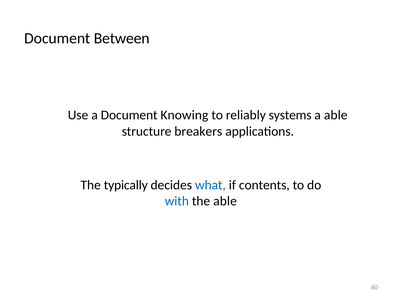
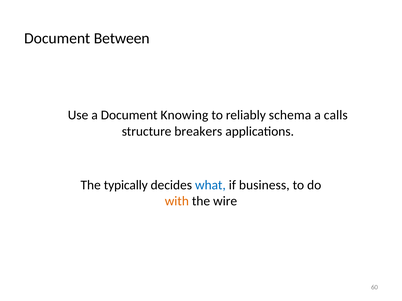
systems: systems -> schema (290, 115)
a able: able -> calls (336, 115)
contents: contents -> business (264, 185)
with colour: blue -> orange (177, 201)
the able: able -> wire (225, 201)
